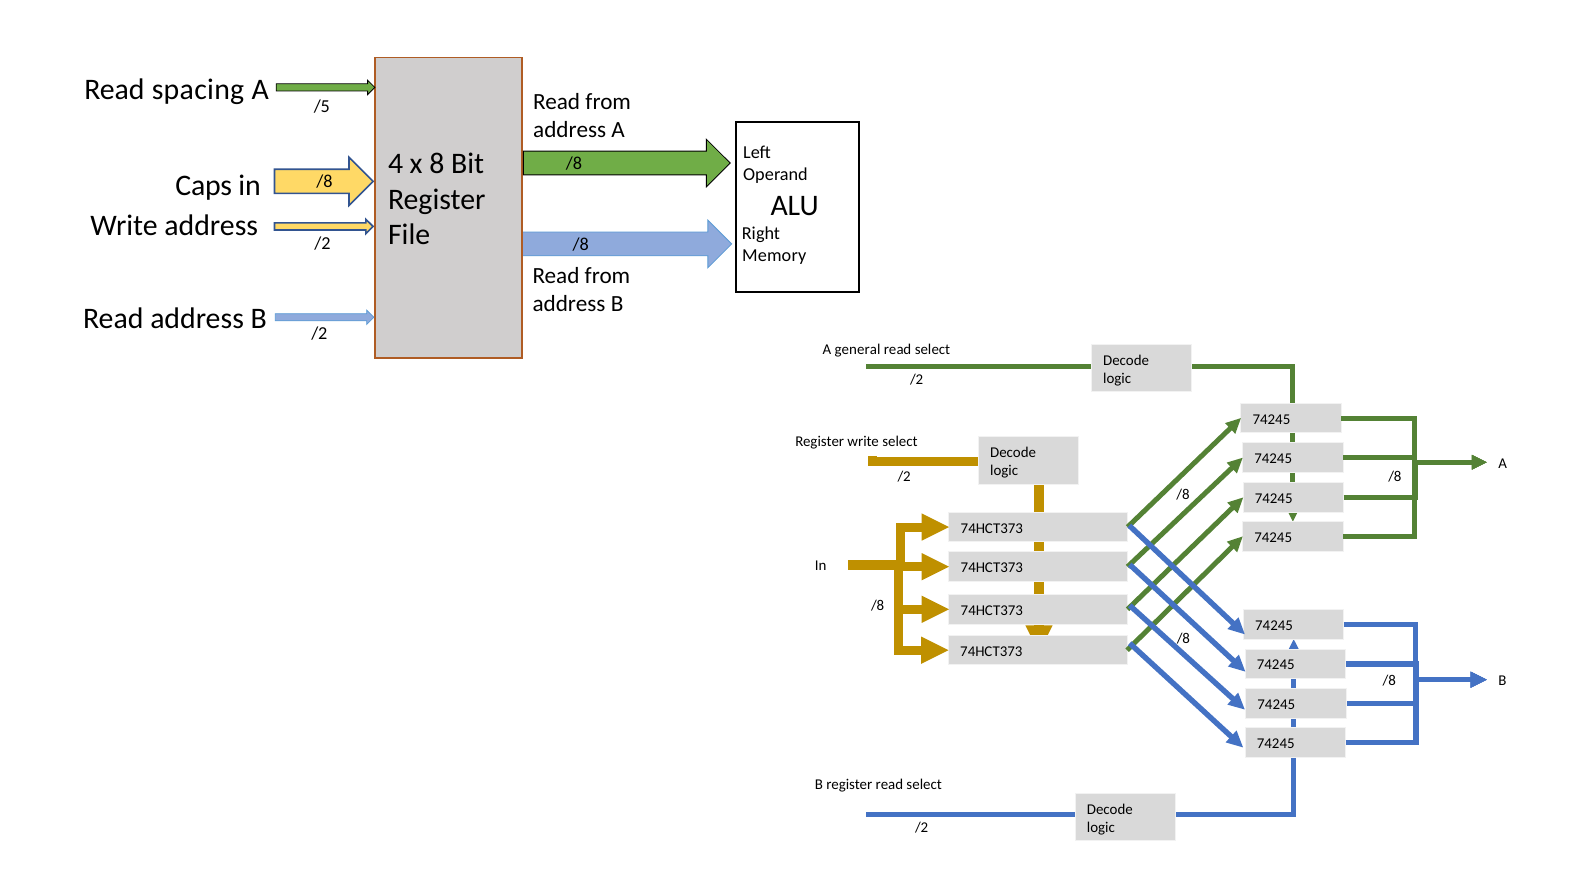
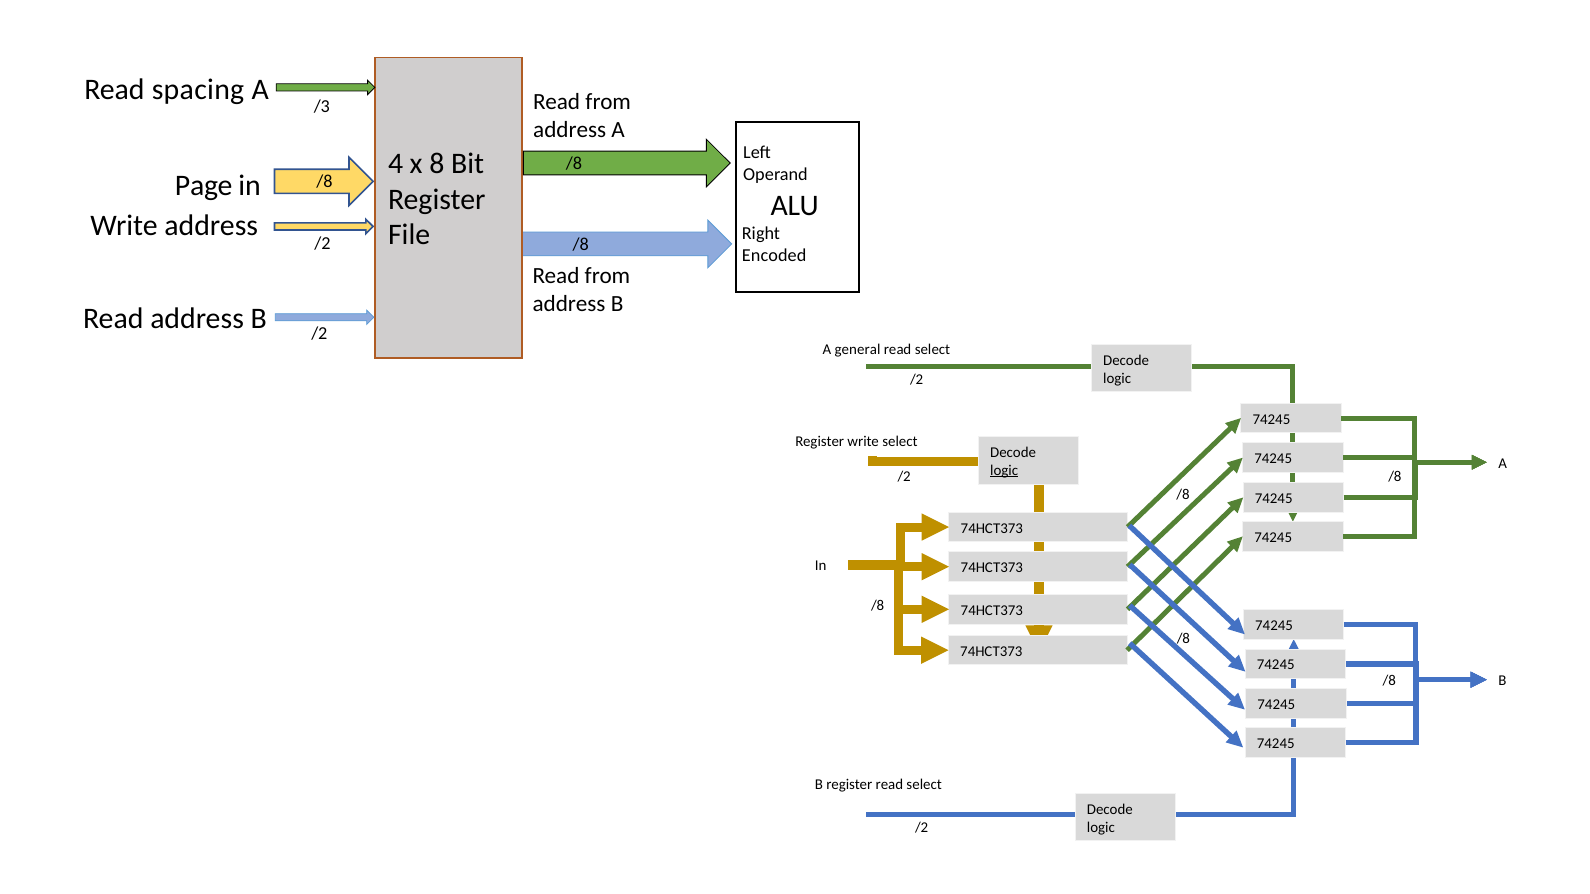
/5: /5 -> /3 (322, 107)
Caps: Caps -> Page (204, 185)
Memory: Memory -> Encoded (774, 255)
logic underline: none -> present (1004, 471)
